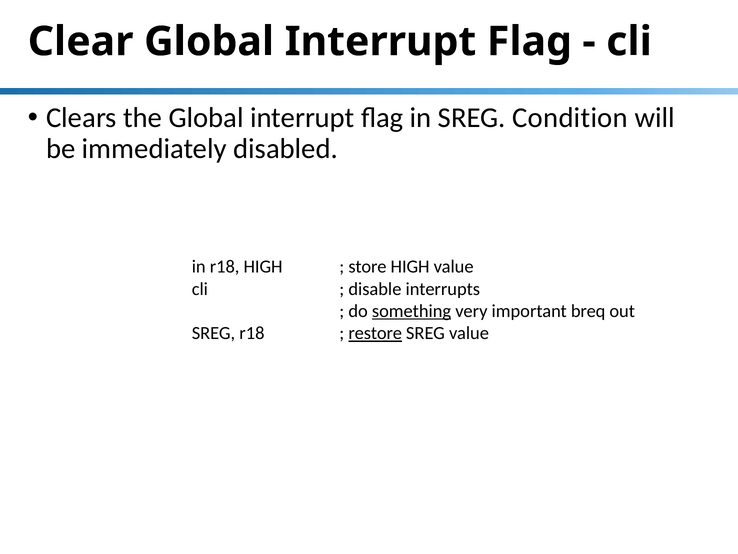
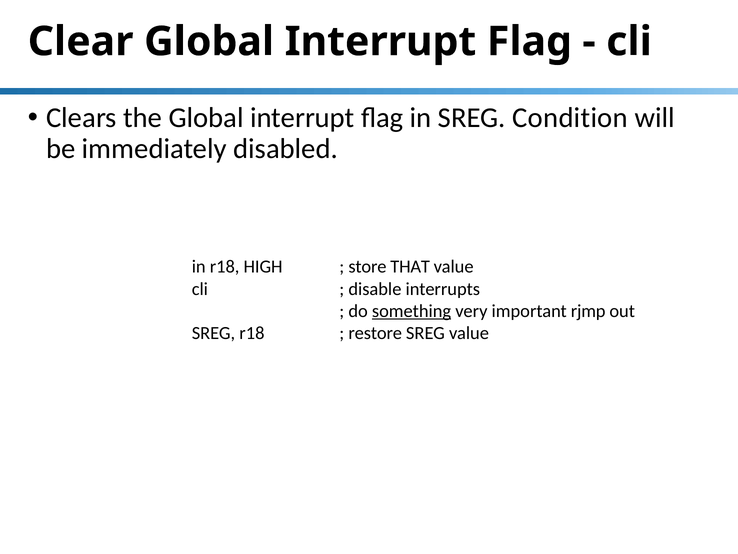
store HIGH: HIGH -> THAT (410, 267)
breq: breq -> rjmp (588, 311)
restore underline: present -> none (375, 333)
